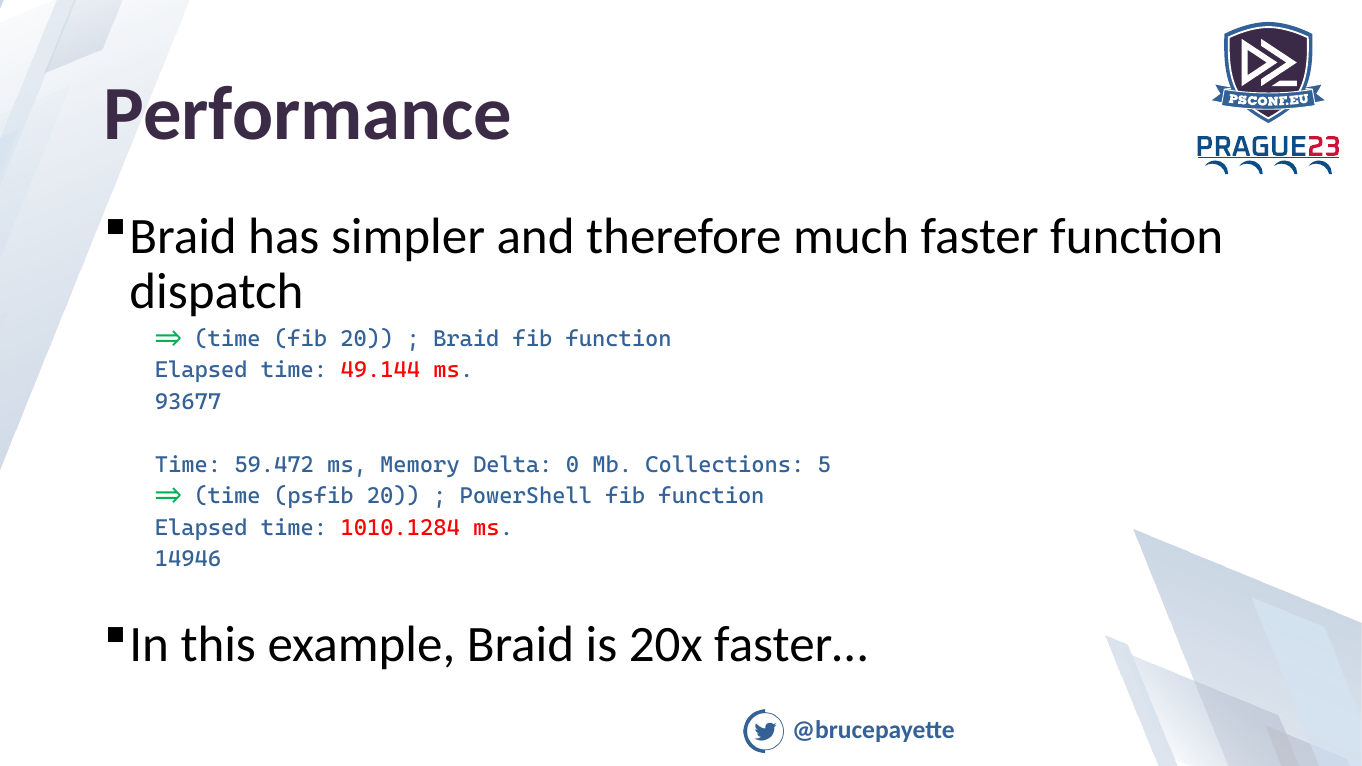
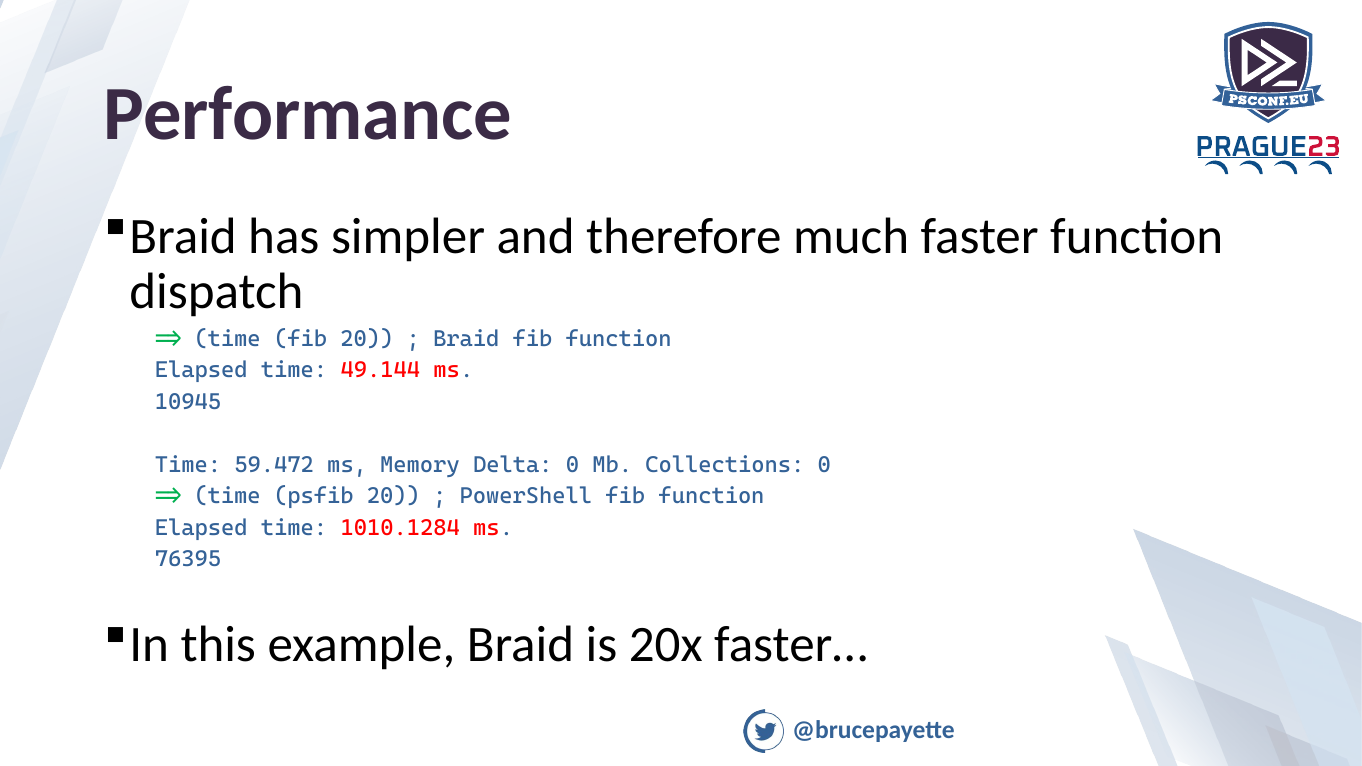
93677: 93677 -> 10945 (188, 402)
Collections 5: 5 -> 0 (824, 465)
14946: 14946 -> 76395 (188, 559)
